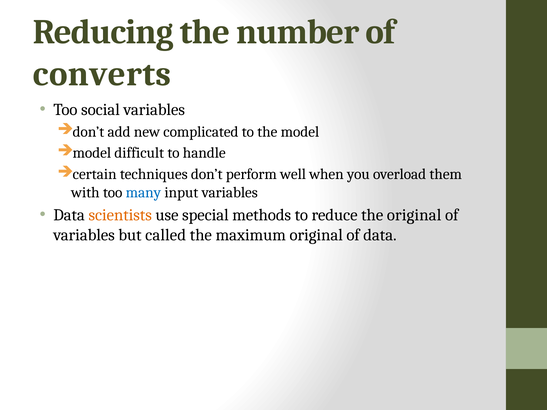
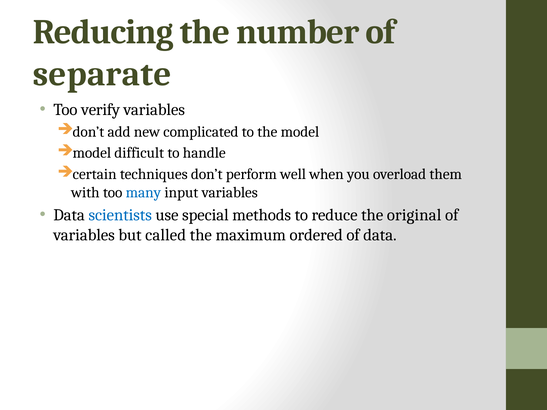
converts: converts -> separate (102, 74)
social: social -> verify (101, 110)
scientists colour: orange -> blue (120, 215)
maximum original: original -> ordered (316, 235)
